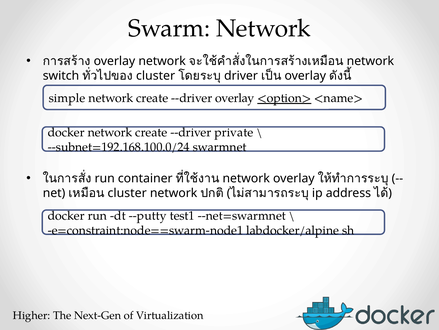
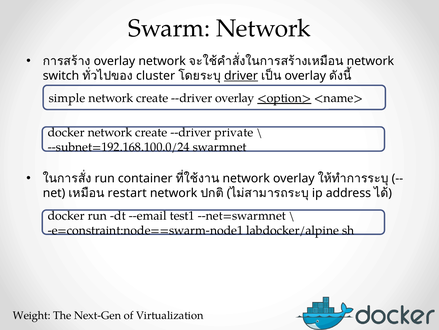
driver underline: none -> present (241, 76)
cluster: cluster -> restart (127, 193)
--putty: --putty -> --email (148, 215)
Higher: Higher -> Weight (32, 315)
